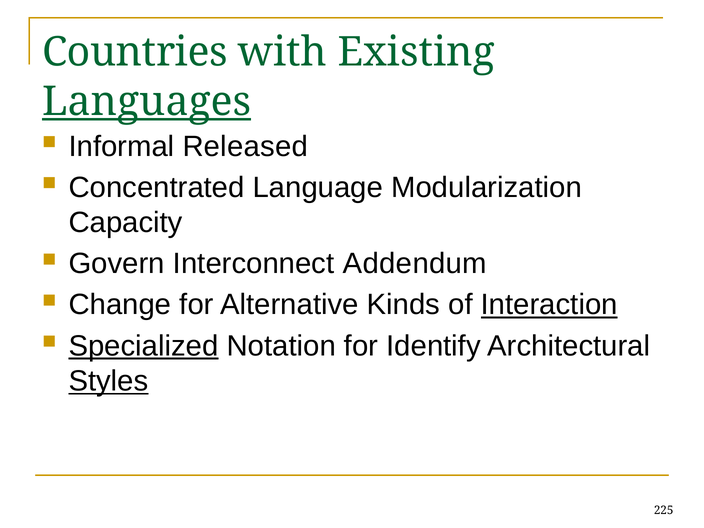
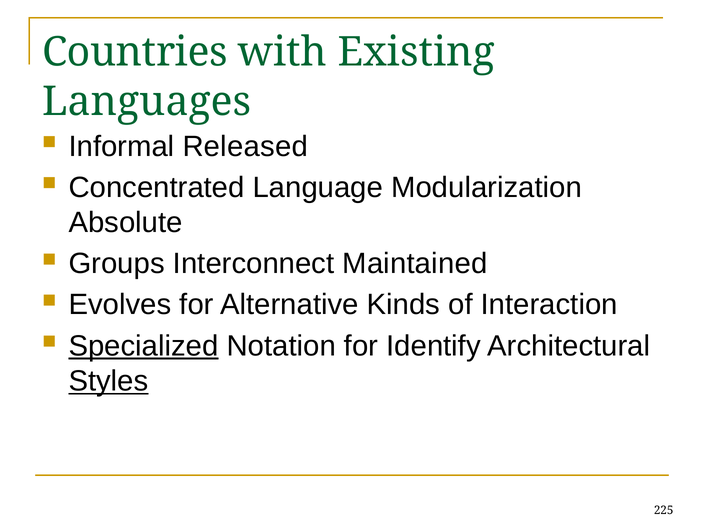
Languages underline: present -> none (147, 102)
Capacity: Capacity -> Absolute (126, 223)
Govern: Govern -> Groups (117, 264)
Addendum: Addendum -> Maintained (415, 264)
Change: Change -> Evolves (120, 305)
Interaction underline: present -> none (549, 305)
